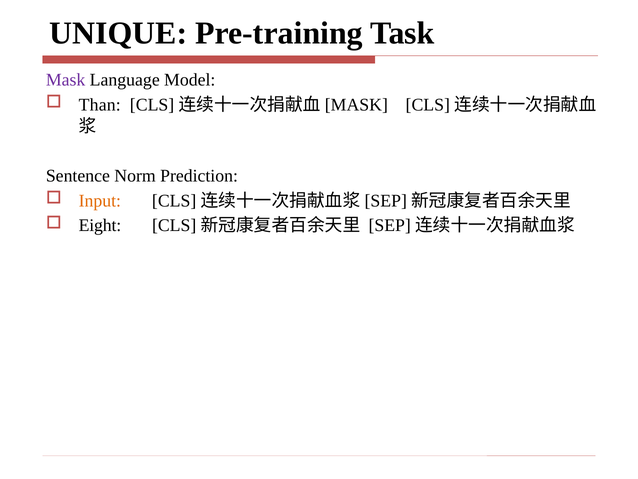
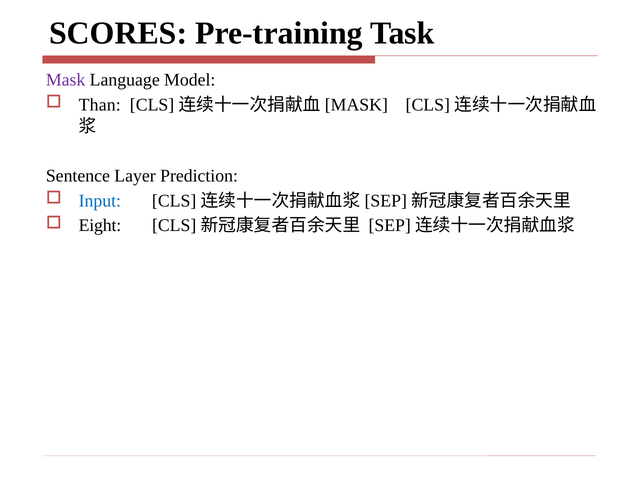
UNIQUE: UNIQUE -> SCORES (118, 33)
Norm: Norm -> Layer (135, 176)
Input colour: orange -> blue (100, 201)
